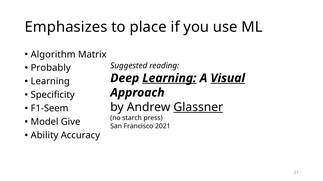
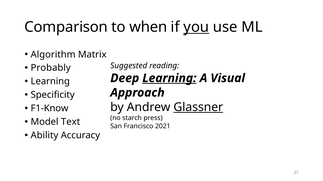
Emphasizes: Emphasizes -> Comparison (66, 27)
place: place -> when (148, 27)
you underline: none -> present (196, 27)
Visual underline: present -> none (228, 78)
F1-Seem: F1-Seem -> F1-Know (50, 109)
Give: Give -> Text (71, 122)
